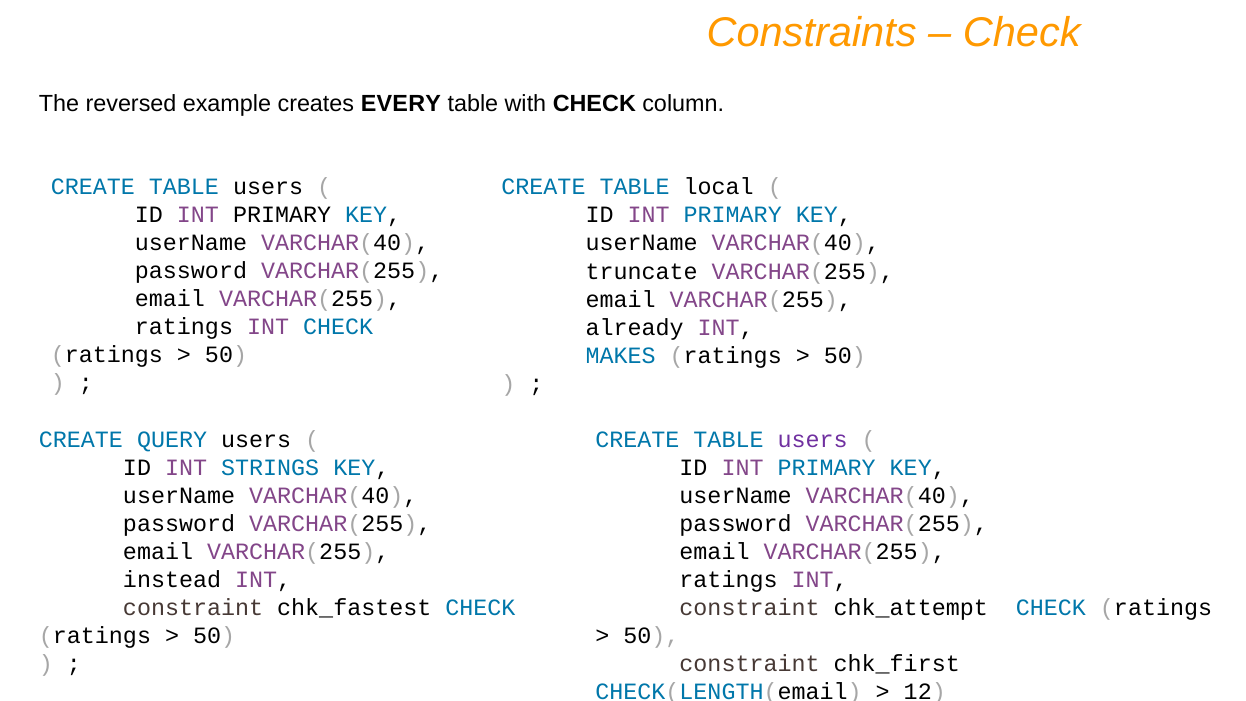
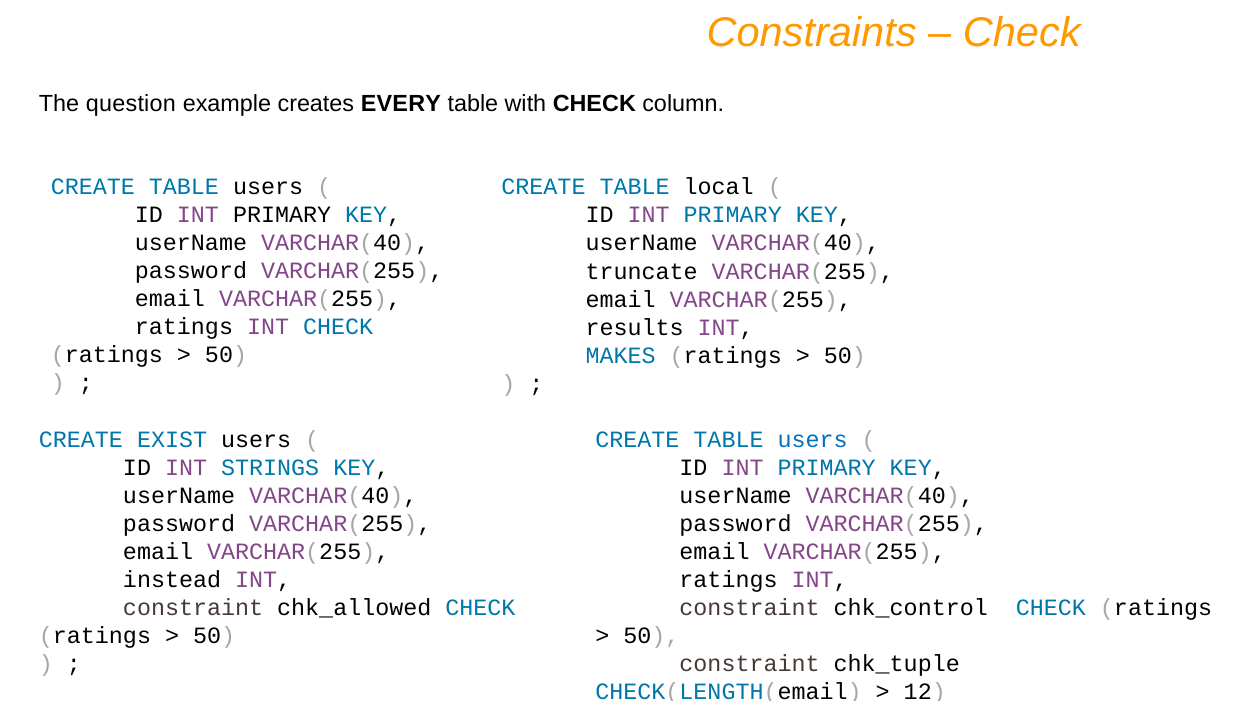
reversed: reversed -> question (131, 104)
already: already -> results (635, 327)
QUERY: QUERY -> EXIST (172, 439)
users colour: purple -> blue (813, 439)
chk_fastest: chk_fastest -> chk_allowed (354, 608)
chk_attempt: chk_attempt -> chk_control (911, 608)
chk_first: chk_first -> chk_tuple (897, 664)
